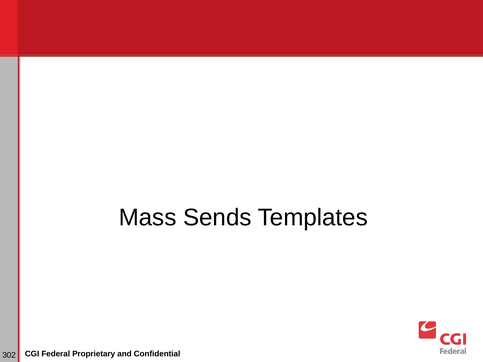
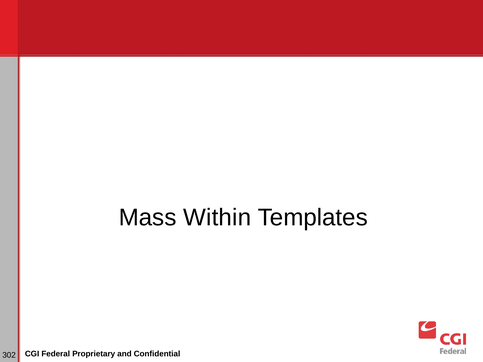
Sends: Sends -> Within (217, 218)
